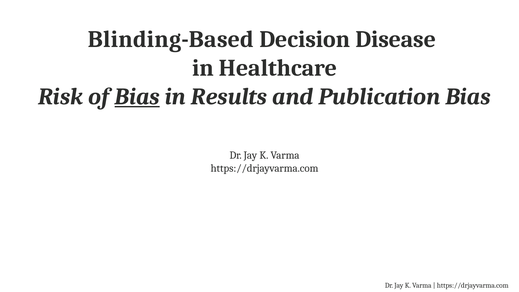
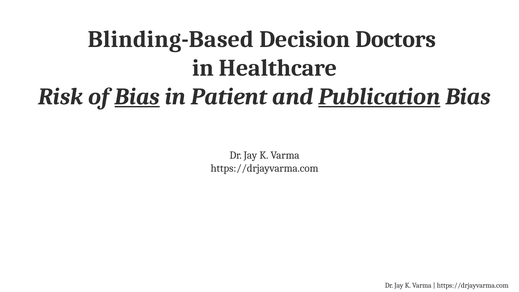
Disease: Disease -> Doctors (396, 39)
Results: Results -> Patient (229, 97)
Publication underline: none -> present (379, 97)
